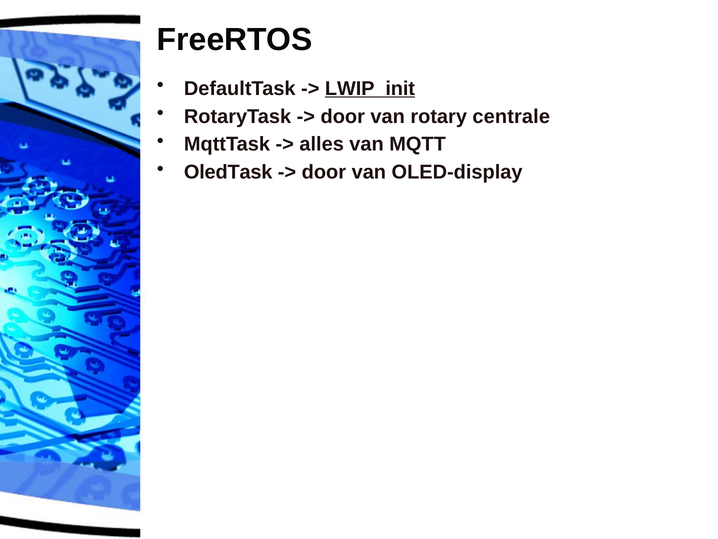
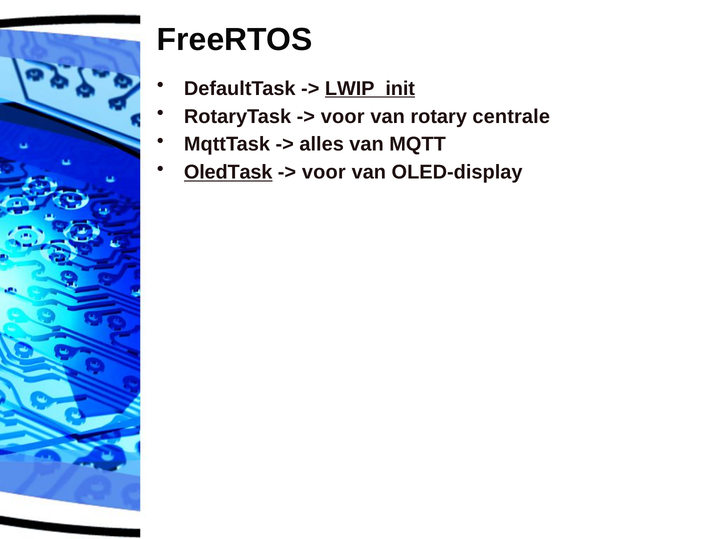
door: door -> voor (343, 116)
OledTask underline: none -> present (228, 172)
door: door -> voor (324, 172)
